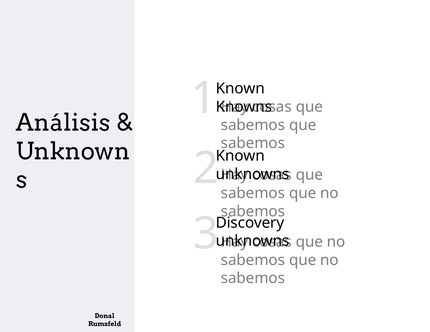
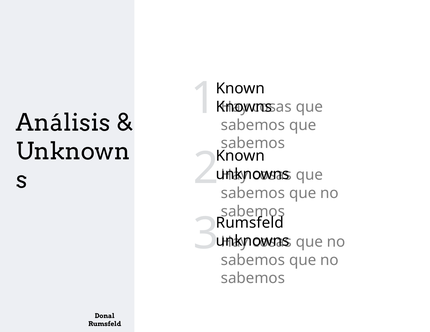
Discovery: Discovery -> Rumsfeld (250, 223)
